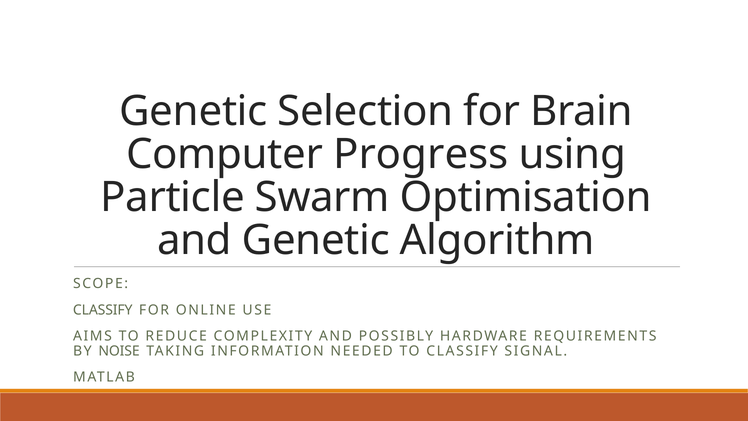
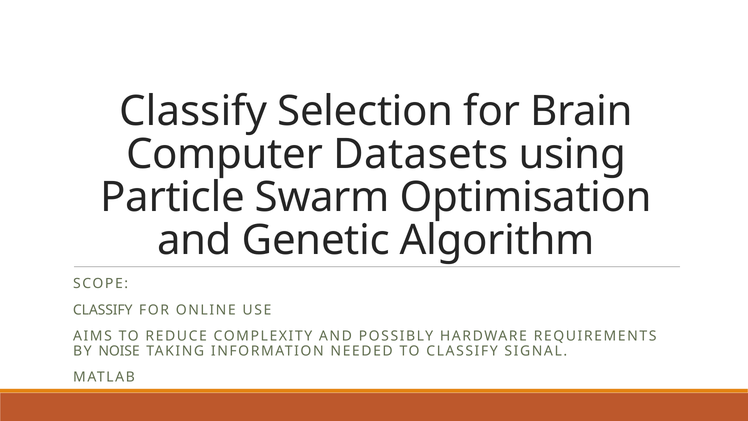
Genetic: Genetic -> Classify (193, 111)
Progress: Progress -> Datasets (421, 154)
